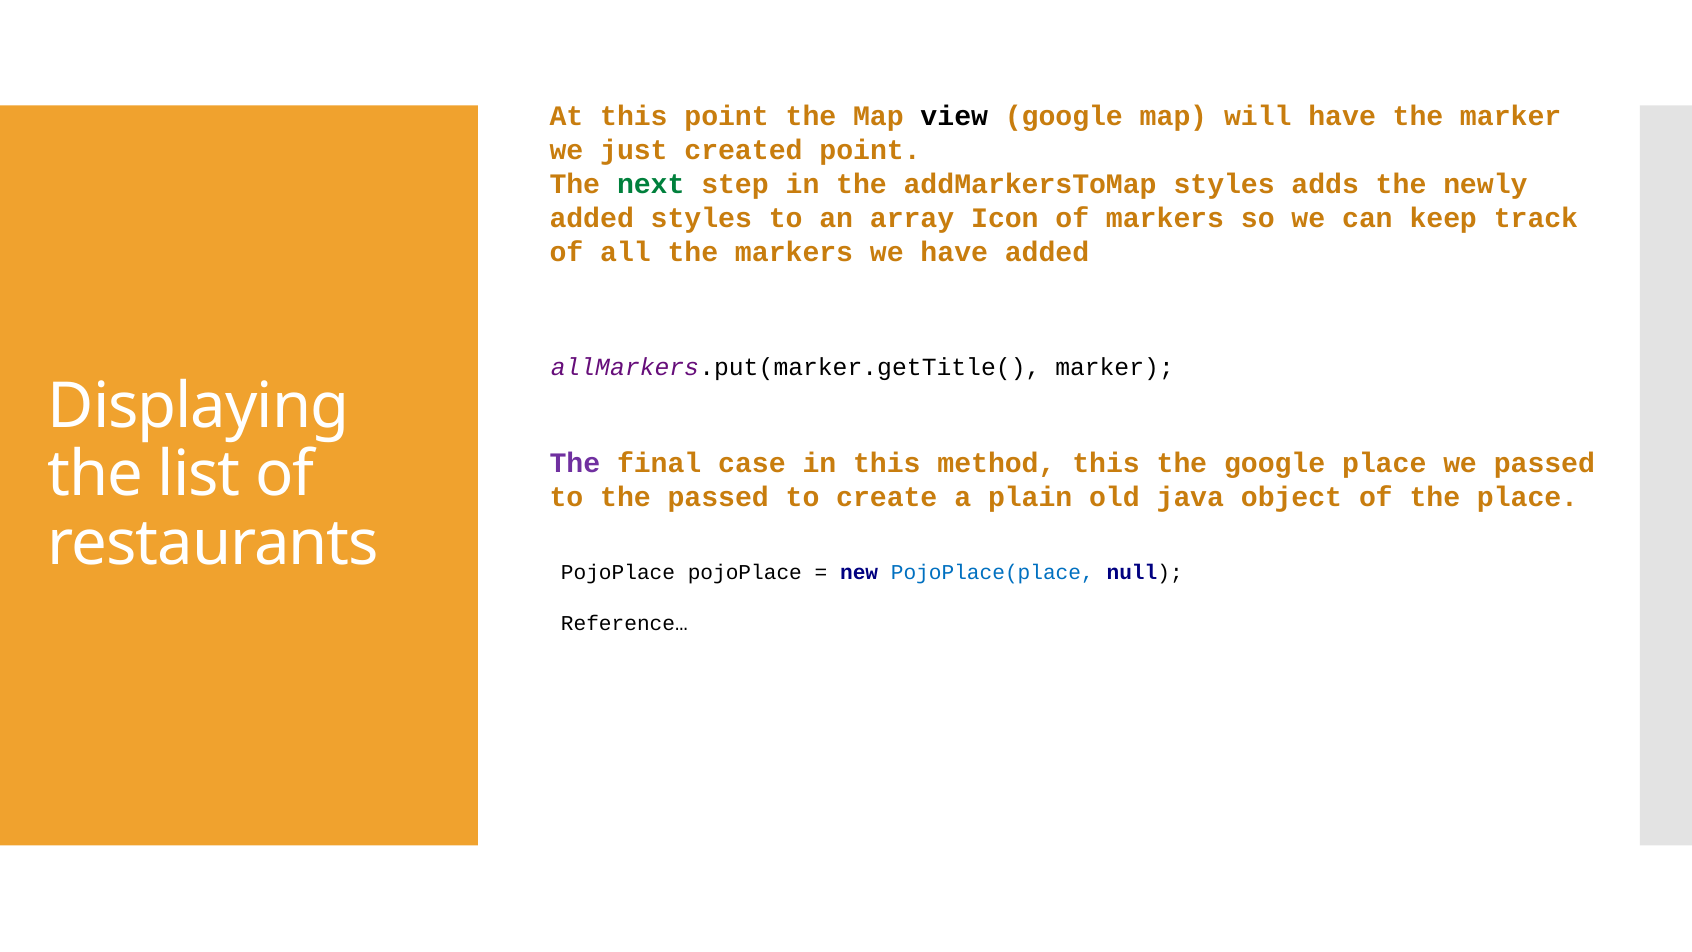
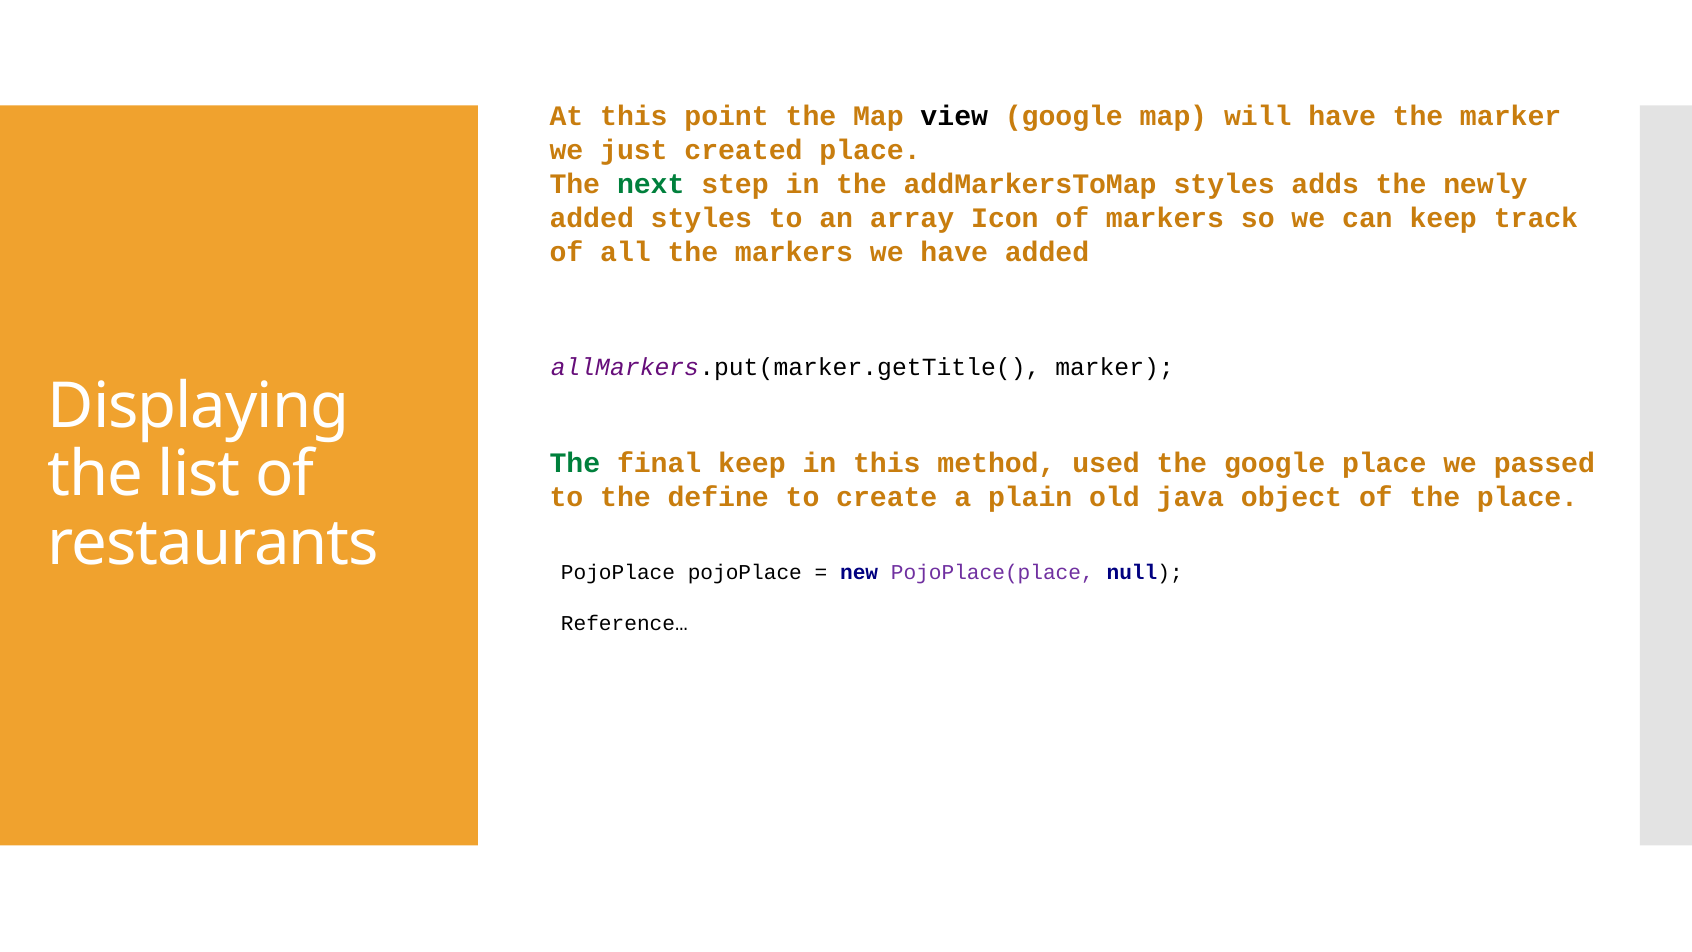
created point: point -> place (870, 150)
The colour: purple -> green (575, 463)
final case: case -> keep (752, 463)
method this: this -> used (1106, 463)
the passed: passed -> define (718, 497)
PojoPlace(place colour: blue -> purple (992, 572)
